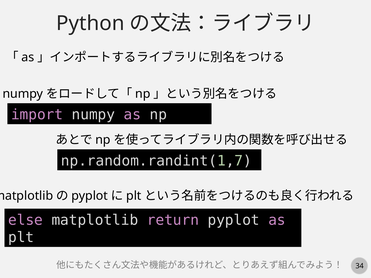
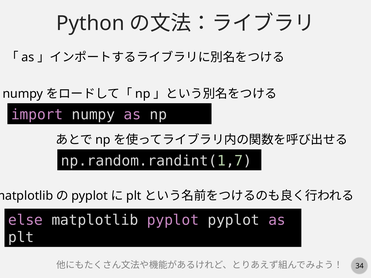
matplotlib return: return -> pyplot (173, 220)
